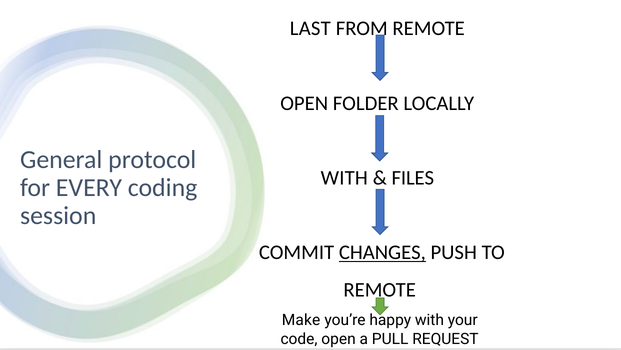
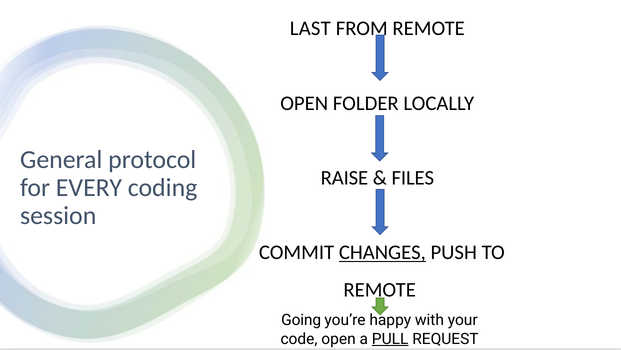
WITH: WITH -> RAISE (344, 178)
Make: Make -> Going (301, 320)
PULL underline: none -> present (390, 338)
